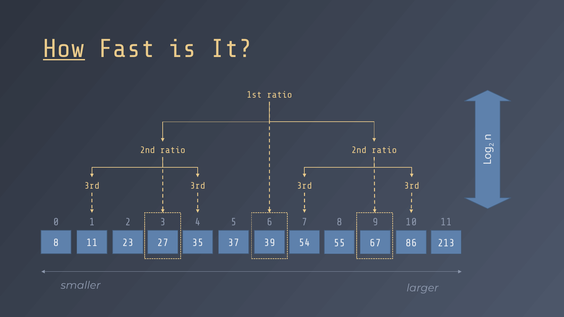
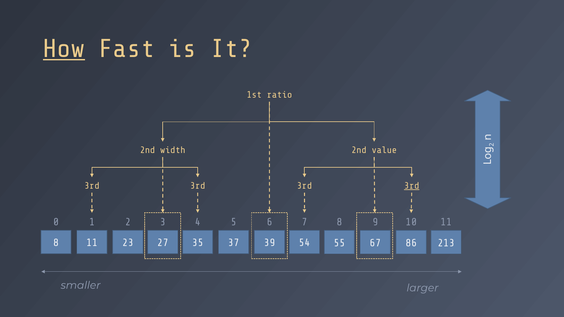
ratio: ratio -> width (173, 150)
ratio: ratio -> value (384, 150)
3rd underline: none -> present (412, 186)
